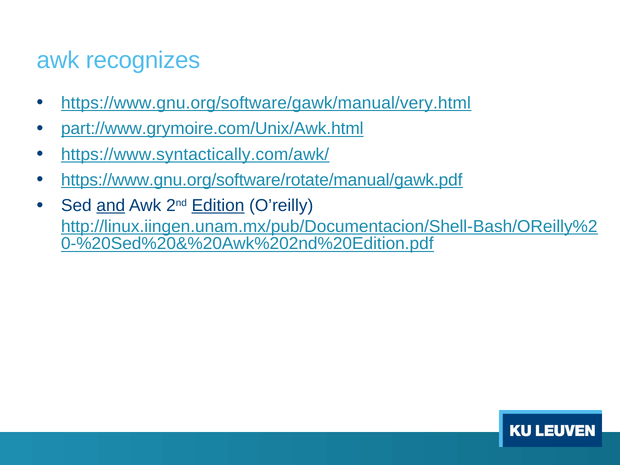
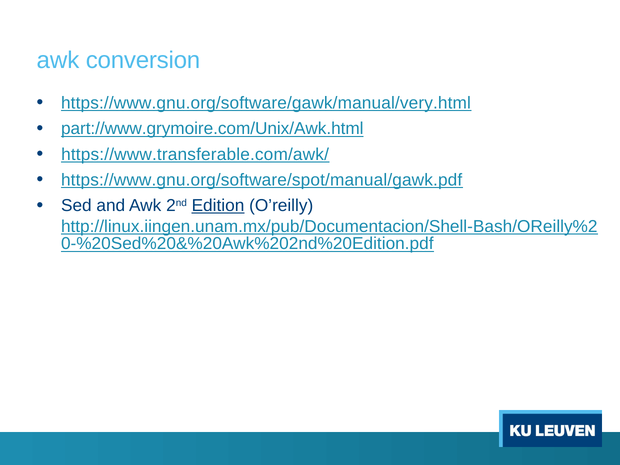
recognizes: recognizes -> conversion (143, 60)
https://www.syntactically.com/awk/: https://www.syntactically.com/awk/ -> https://www.transferable.com/awk/ (195, 154)
https://www.gnu.org/software/rotate/manual/gawk.pdf: https://www.gnu.org/software/rotate/manual/gawk.pdf -> https://www.gnu.org/software/spot/manual/gawk.pdf (262, 180)
and underline: present -> none (111, 206)
